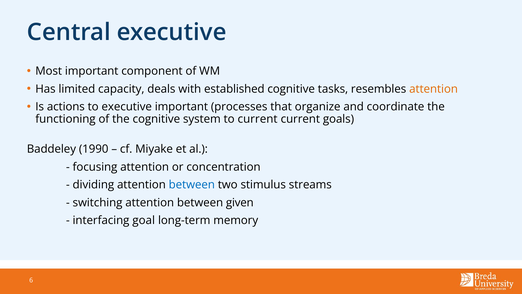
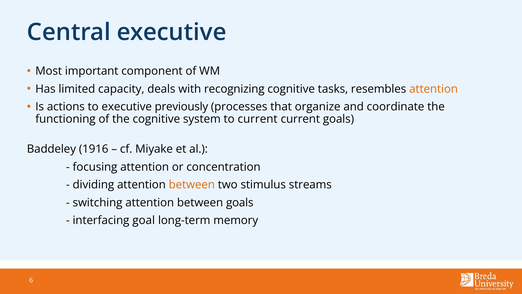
established: established -> recognizing (234, 89)
executive important: important -> previously (181, 107)
1990: 1990 -> 1916 (94, 149)
between colour: blue -> orange (192, 185)
between given: given -> goals (240, 202)
